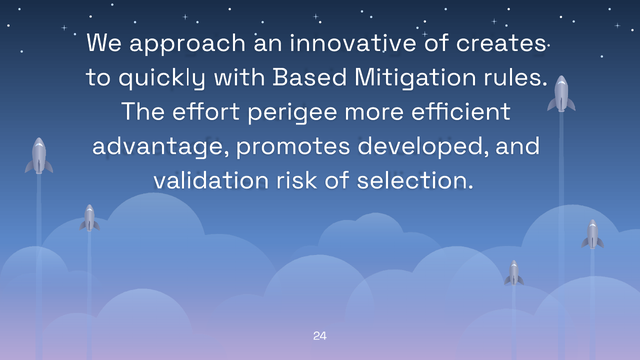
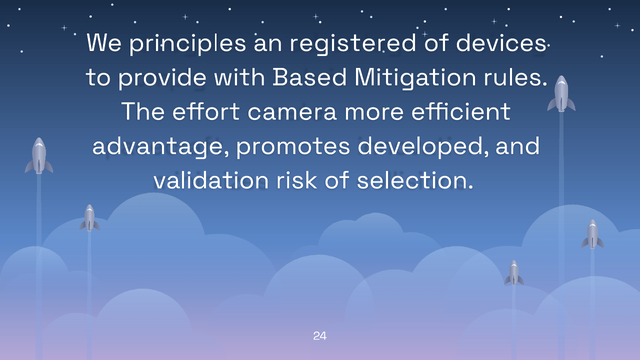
approach: approach -> principles (188, 43)
innovative: innovative -> registered (353, 43)
creates: creates -> devices (501, 43)
quickly: quickly -> provide (162, 77)
perigee: perigee -> camera (292, 111)
